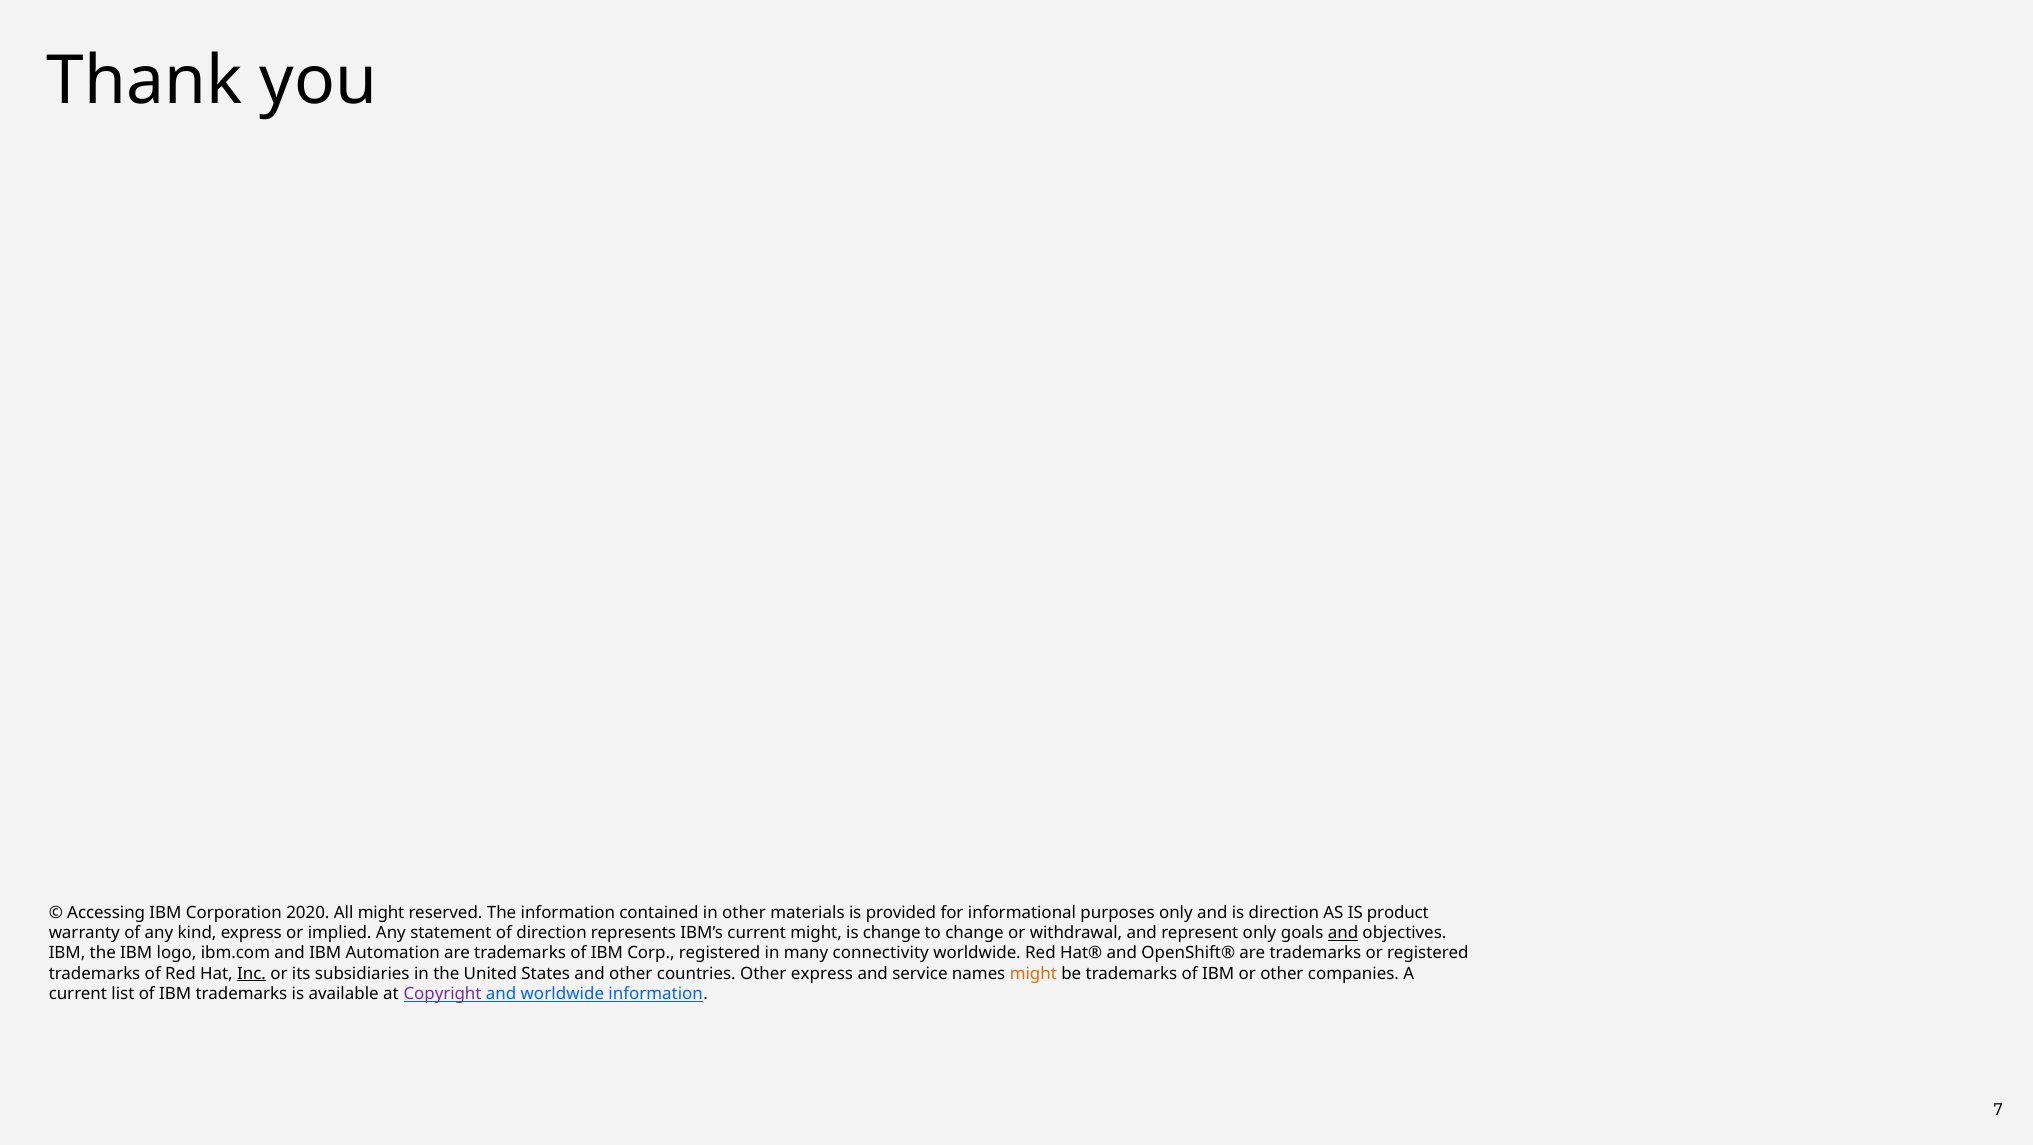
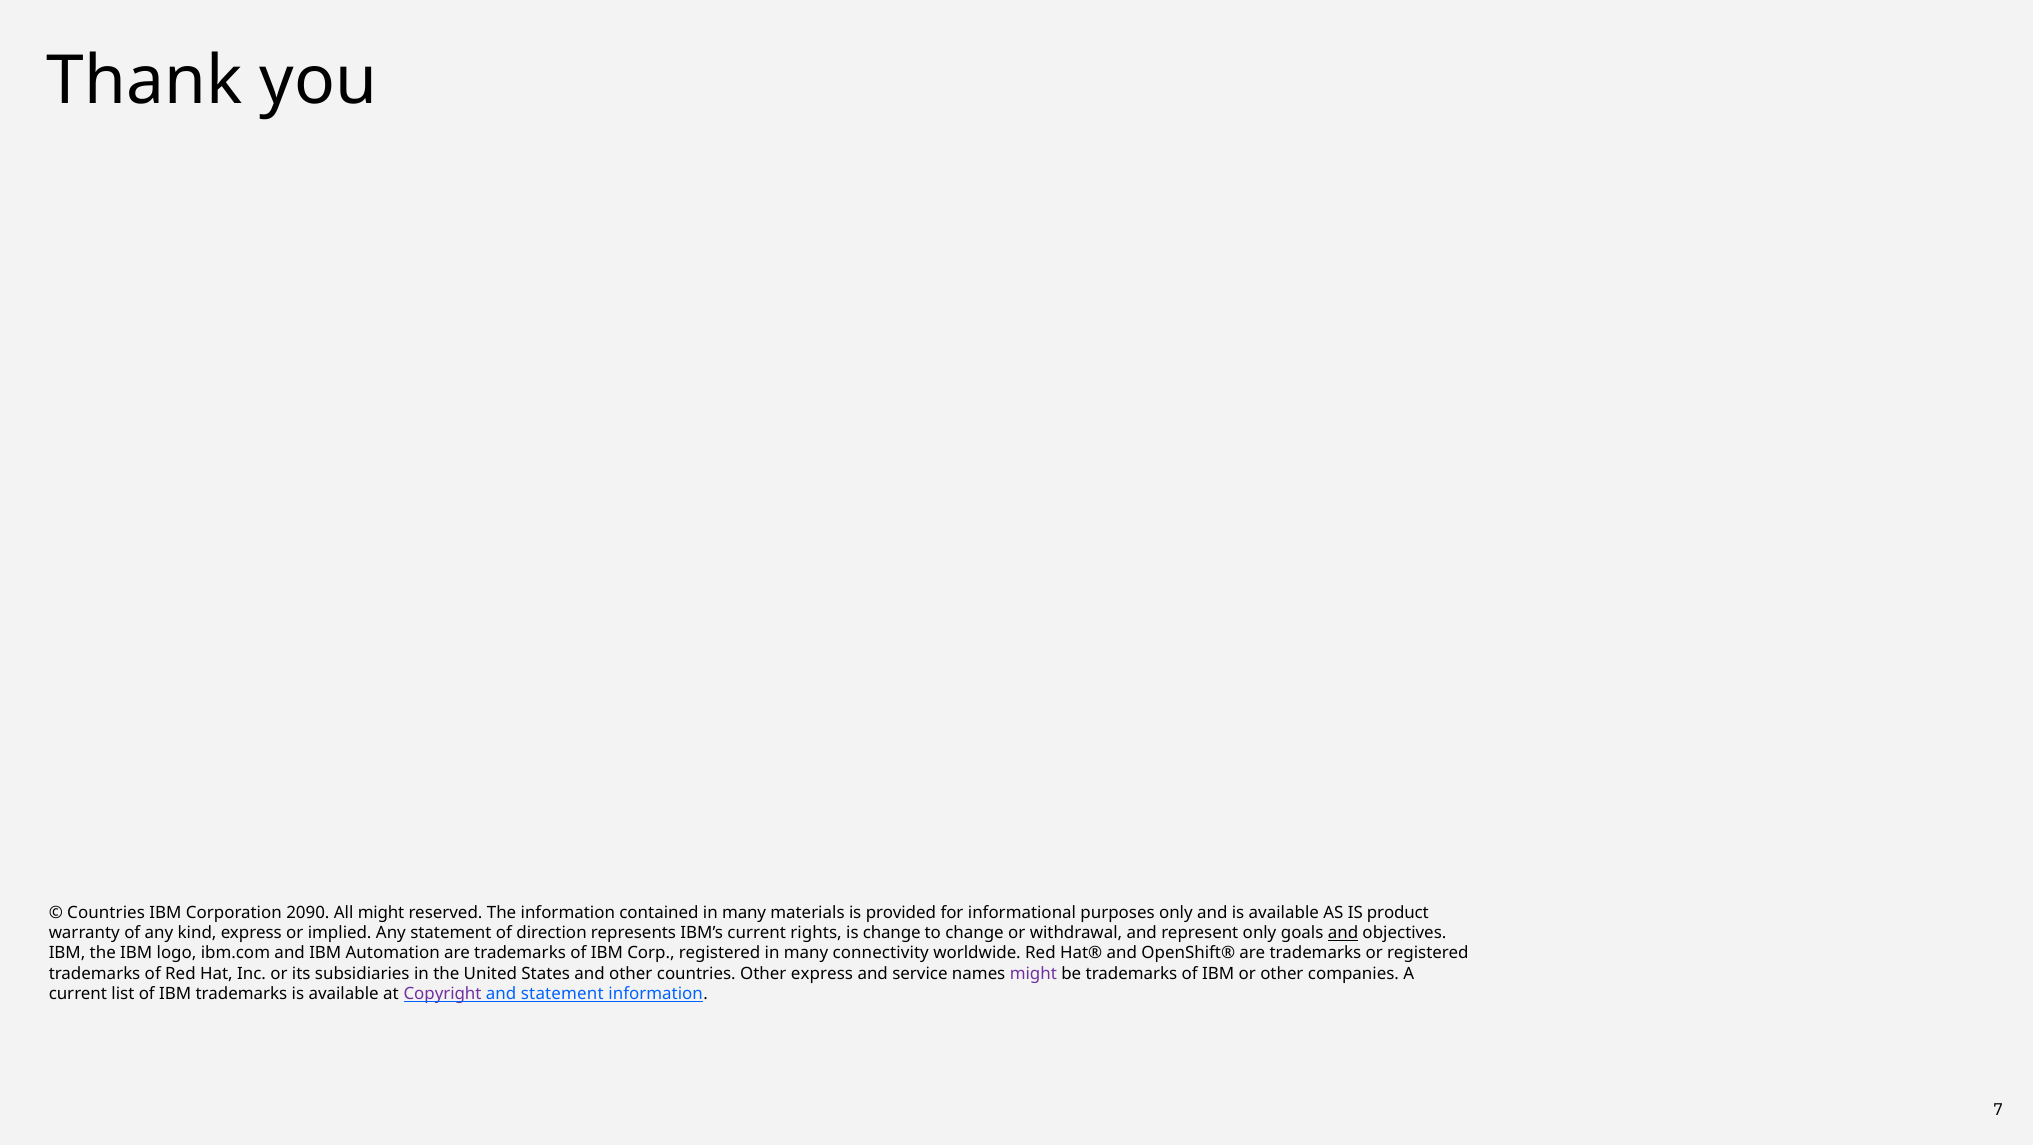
Accessing: Accessing -> Countries (106, 912)
2020: 2020 -> 2090 (308, 912)
contained in other: other -> many (744, 912)
and is direction: direction -> available (1284, 912)
current might: might -> rights (816, 932)
Inc underline: present -> none (252, 973)
might colour: orange -> purple (1033, 973)
and worldwide: worldwide -> statement (562, 993)
